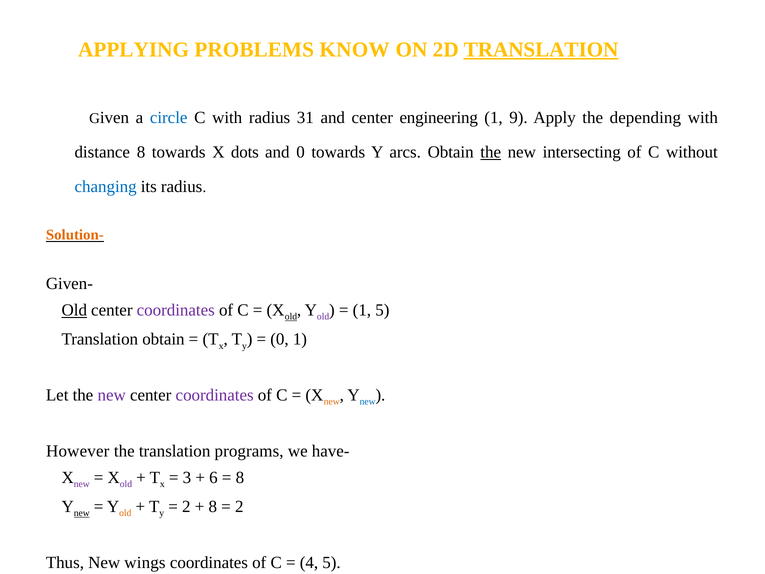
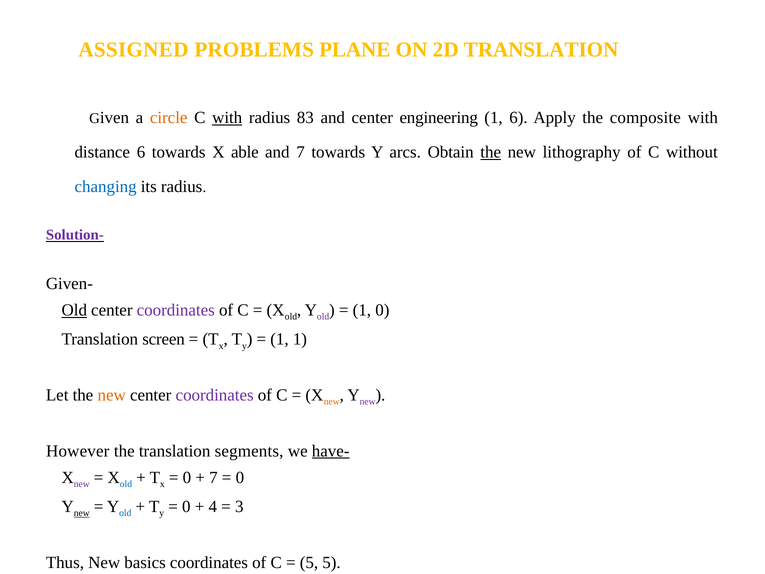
APPLYING: APPLYING -> ASSIGNED (133, 50)
KNOW: KNOW -> PLANE (355, 50)
TRANSLATION underline: present -> none (541, 50)
circle colour: blue -> orange (169, 118)
with underline: none -> present (227, 118)
31: 31 -> 83 (305, 118)
1 9: 9 -> 6 (519, 118)
depending: depending -> composite (645, 118)
distance 8: 8 -> 6 (141, 152)
dots: dots -> able (245, 152)
and 0: 0 -> 7 (301, 152)
intersecting: intersecting -> lithography (582, 152)
Solution- colour: orange -> purple (75, 235)
old underline: present -> none (291, 317)
1 5: 5 -> 0 (382, 310)
Translation obtain: obtain -> screen (164, 339)
0: 0 -> 1 (280, 339)
new colour: purple -> orange (112, 395)
new colour: blue -> purple (368, 402)
programs: programs -> segments (249, 451)
have- underline: none -> present (331, 451)
old colour: purple -> blue (126, 484)
3: 3 -> 0 (187, 477)
6: 6 -> 7 (213, 477)
8: 8 -> 0 (240, 477)
old colour: orange -> blue (125, 513)
2: 2 -> 0 (186, 506)
8: 8 -> 4 (213, 506)
2: 2 -> 3 (239, 506)
wings: wings -> basics (145, 562)
4: 4 -> 5 (309, 562)
